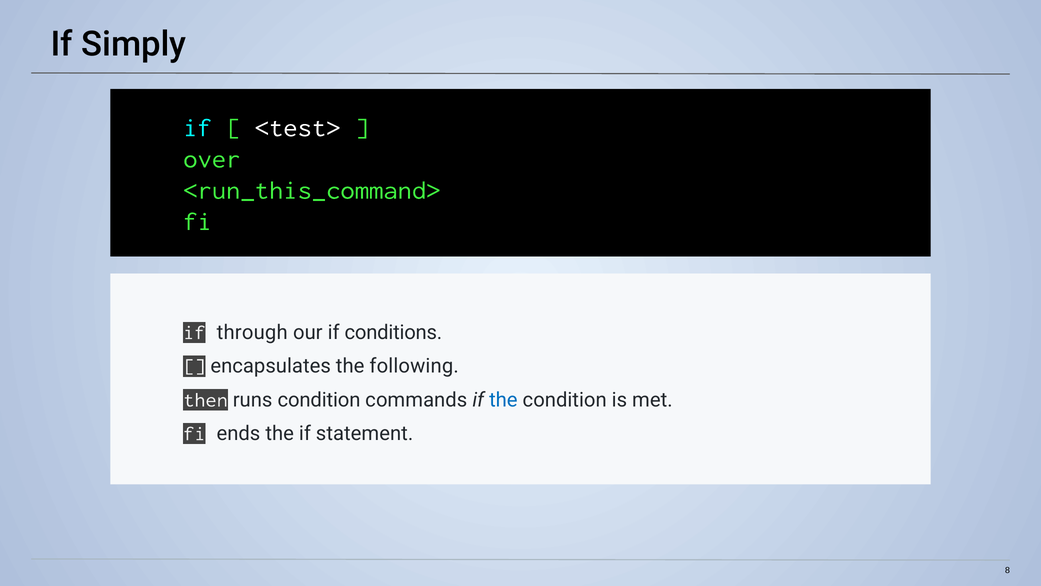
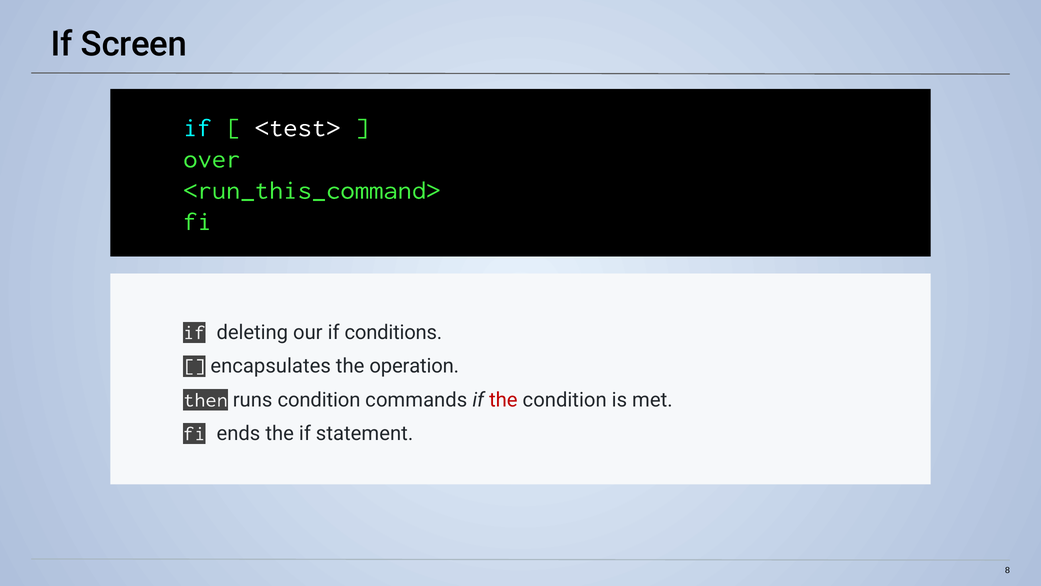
Simply: Simply -> Screen (134, 44)
through: through -> deleting (252, 332)
following: following -> operation (414, 366)
the colour: blue -> red (503, 400)
